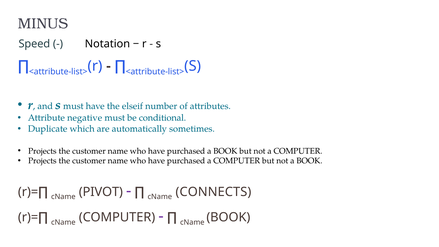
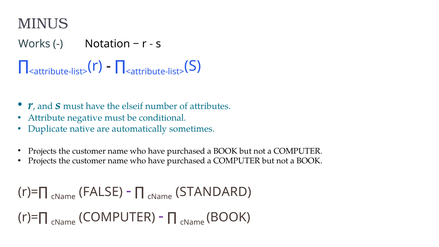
Speed: Speed -> Works (34, 44)
which: which -> native (82, 129)
PIVOT: PIVOT -> FALSE (101, 192)
CONNECTS: CONNECTS -> STANDARD (213, 192)
